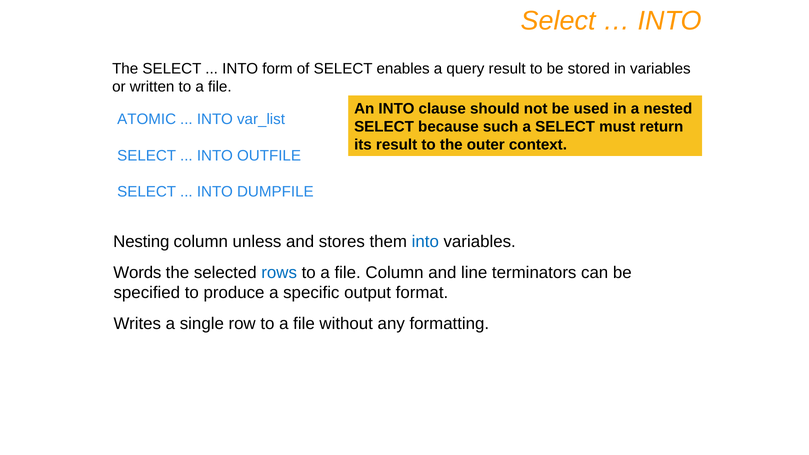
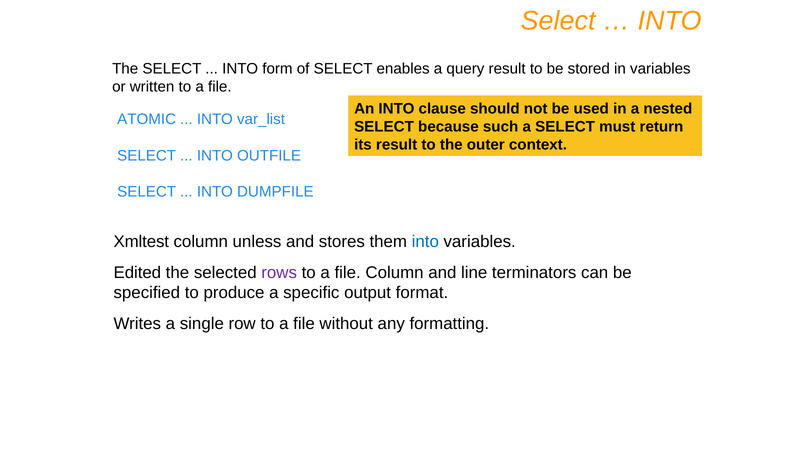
Nesting: Nesting -> Xmltest (141, 242)
Words: Words -> Edited (137, 273)
rows colour: blue -> purple (279, 273)
